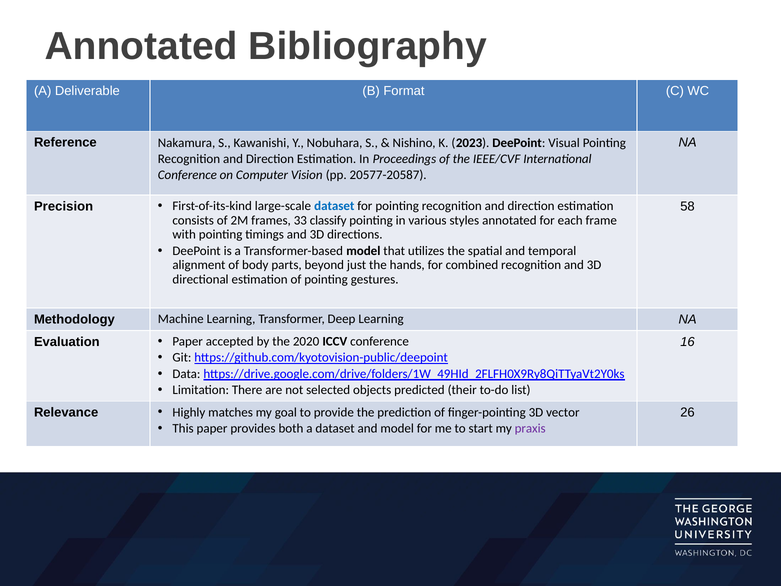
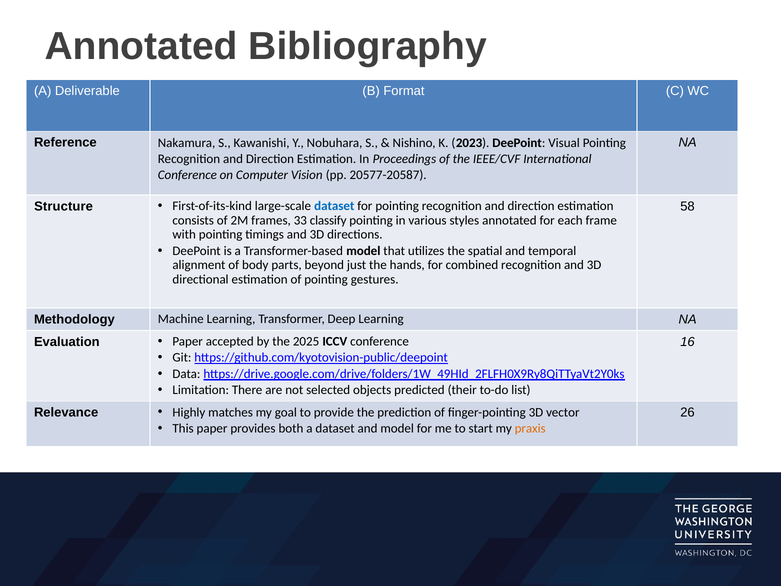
Precision: Precision -> Structure (64, 206)
2020: 2020 -> 2025 (306, 341)
praxis colour: purple -> orange (530, 428)
